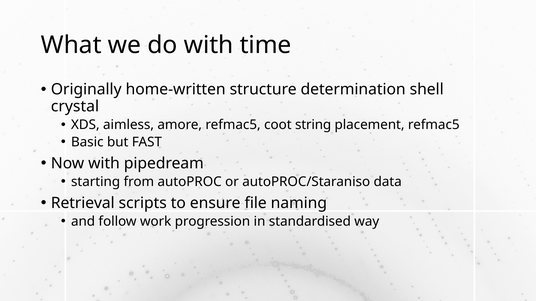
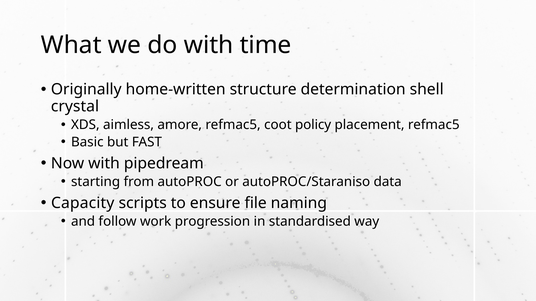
string: string -> policy (313, 125)
Retrieval: Retrieval -> Capacity (83, 203)
